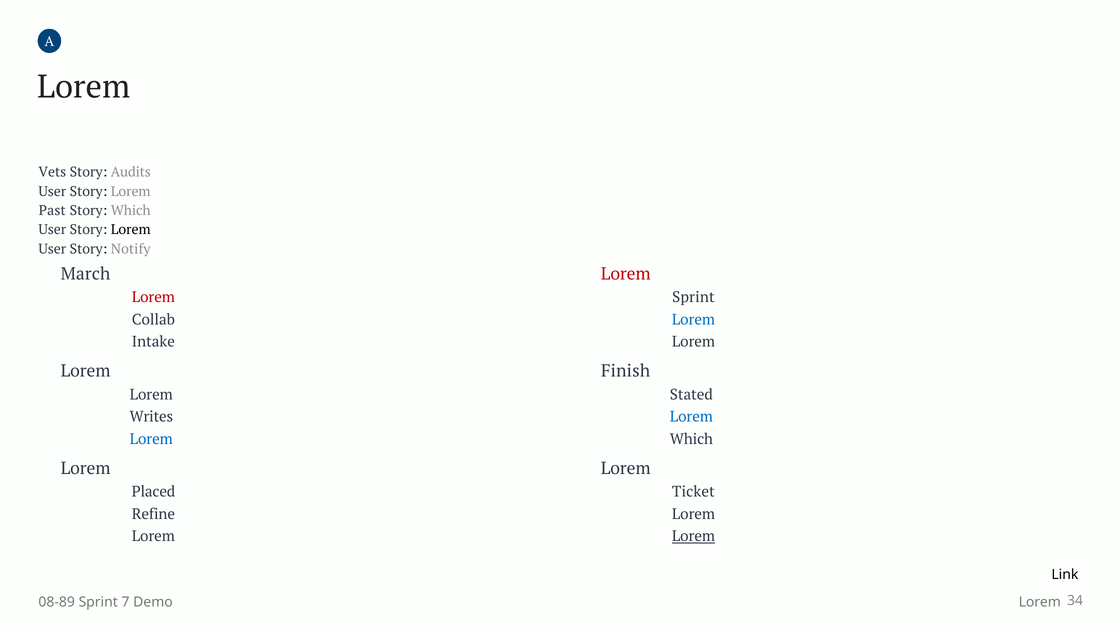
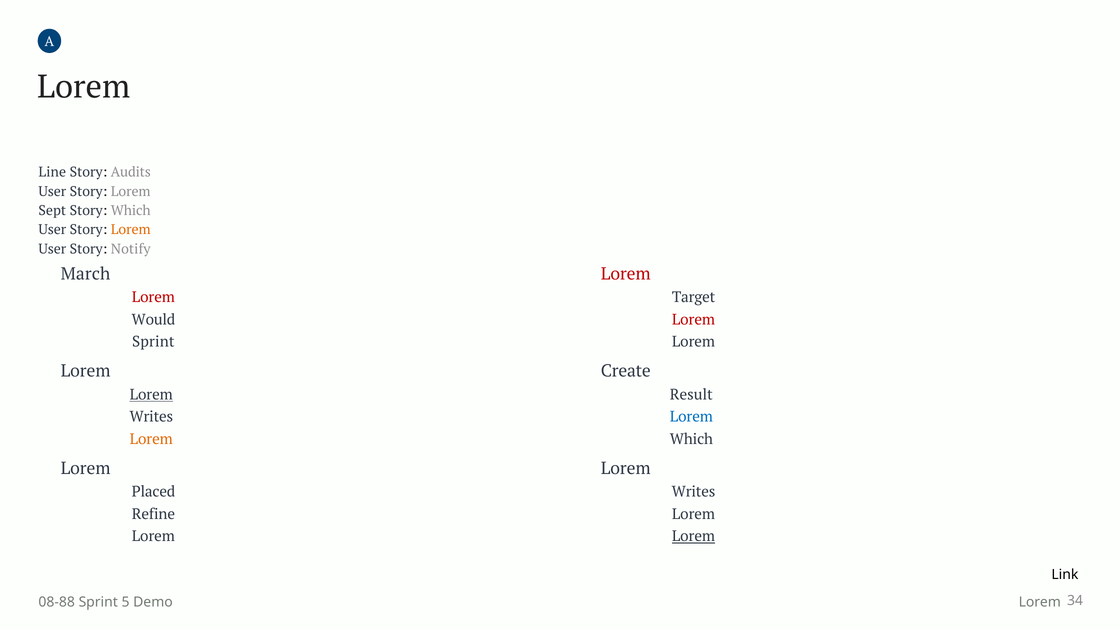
Vets: Vets -> Line (52, 172)
Past: Past -> Sept (52, 211)
Lorem colour: black -> orange (131, 230)
Sprint: Sprint -> Target (694, 297)
Collab: Collab -> Would (153, 320)
Lorem colour: blue -> red (694, 320)
Intake: Intake -> Sprint (153, 342)
Finish: Finish -> Create (626, 371)
Lorem underline: none -> present (151, 395)
Stated: Stated -> Result (691, 395)
Lorem colour: blue -> orange (151, 439)
Ticket: Ticket -> Writes (694, 492)
08-89: 08-89 -> 08-88 (57, 602)
7: 7 -> 5 (126, 602)
